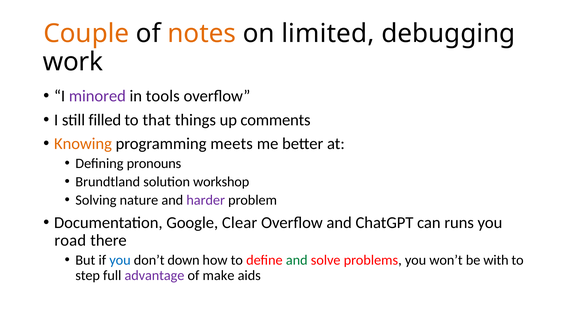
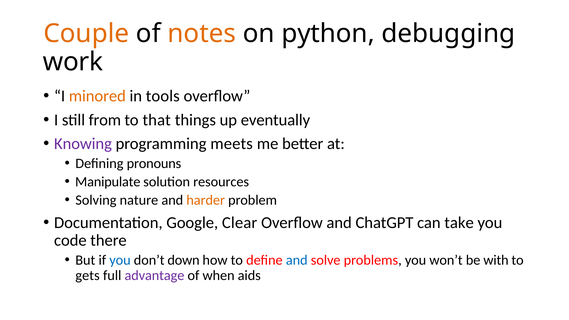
limited: limited -> python (328, 34)
minored colour: purple -> orange (97, 96)
filled: filled -> from (105, 120)
comments: comments -> eventually (275, 120)
Knowing colour: orange -> purple (83, 144)
Brundtland: Brundtland -> Manipulate (108, 182)
workshop: workshop -> resources (221, 182)
harder colour: purple -> orange (206, 200)
runs: runs -> take (459, 223)
road: road -> code (70, 240)
and colour: green -> blue (297, 260)
step: step -> gets (88, 275)
make: make -> when (219, 275)
